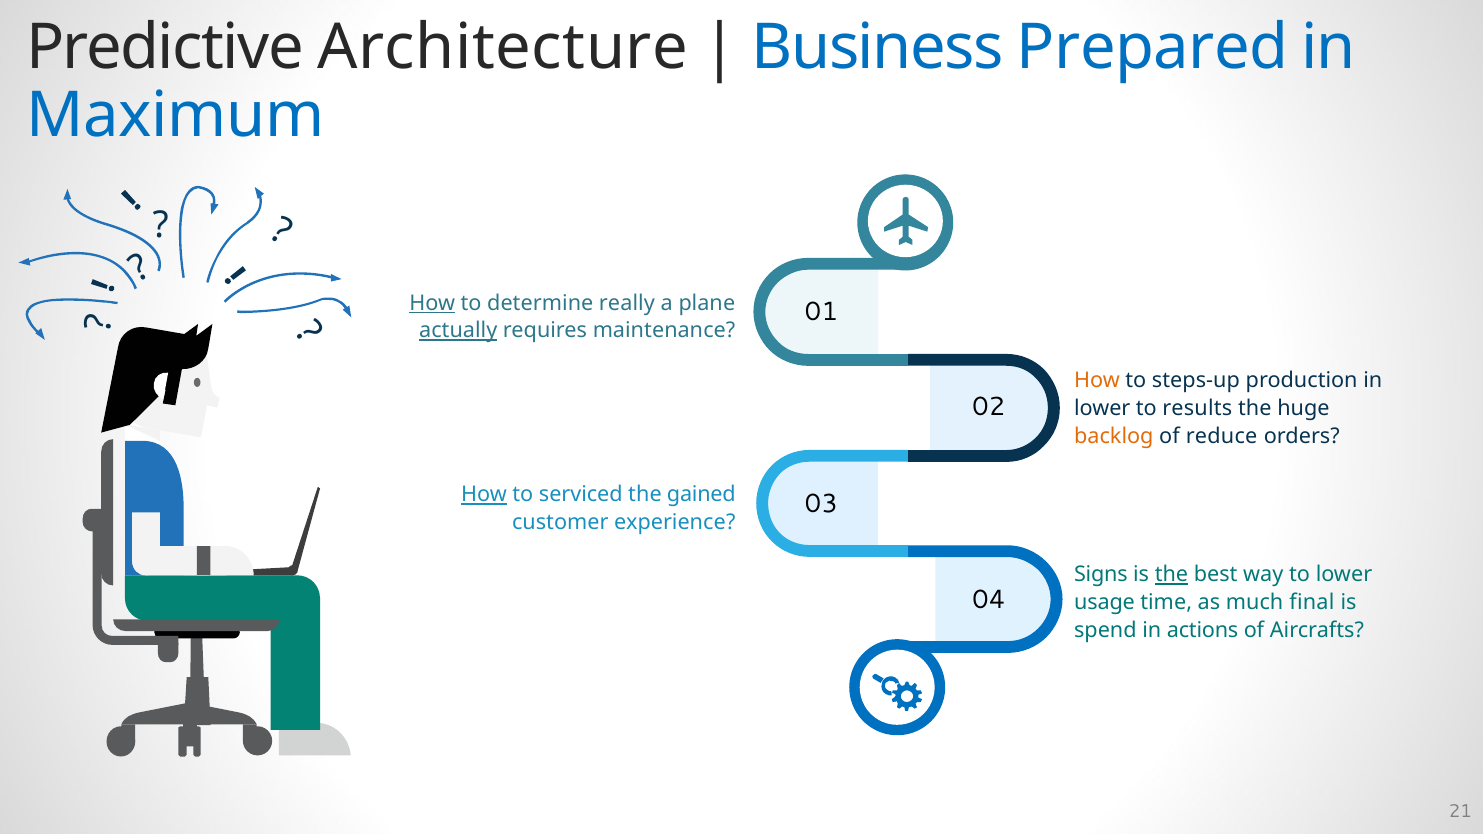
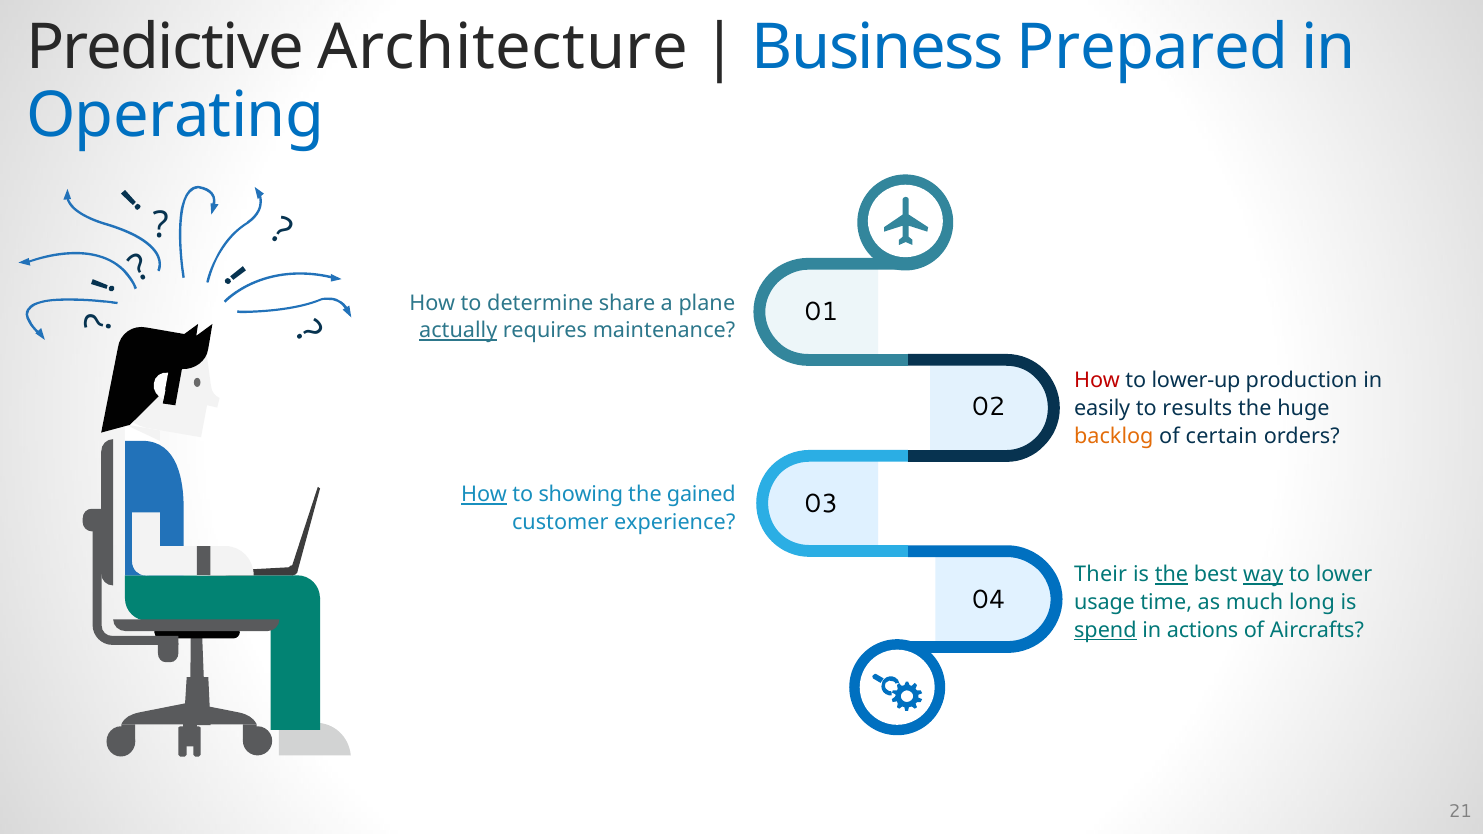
Maximum: Maximum -> Operating (175, 116)
How underline: present -> none (432, 303)
really: really -> share (627, 303)
How colour: orange -> red (1097, 381)
steps-up: steps-up -> lower-up (1196, 381)
lower: lower -> easily (1102, 408)
reduce: reduce -> certain (1222, 436)
serviced: serviced -> showing (581, 495)
Signs: Signs -> Their (1101, 575)
way underline: none -> present (1263, 575)
final: final -> long (1312, 603)
spend underline: none -> present (1105, 630)
